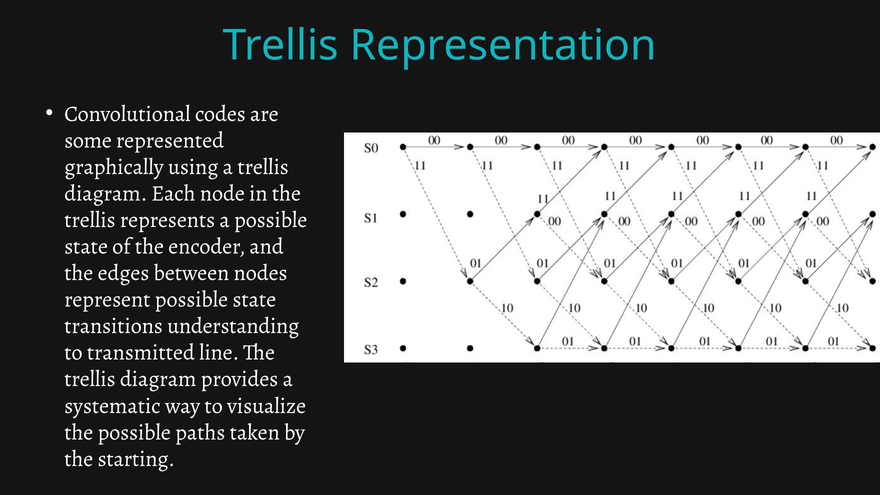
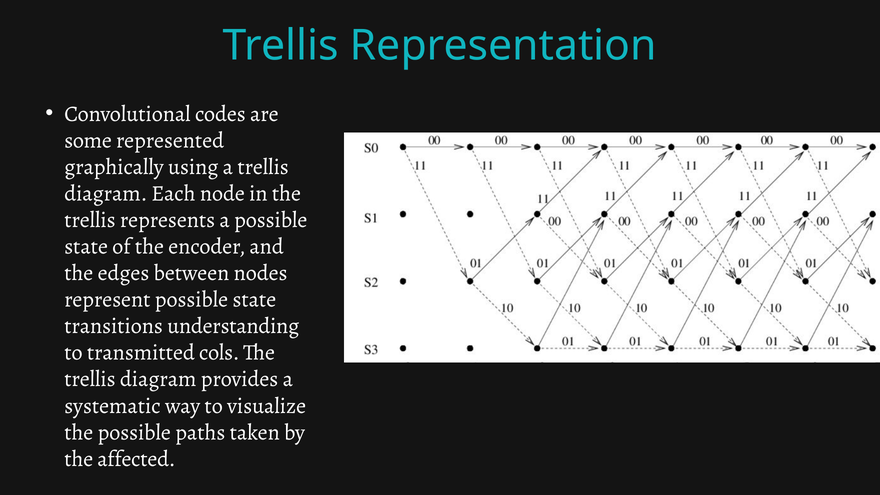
line: line -> cols (219, 353)
starting: starting -> affected (136, 459)
